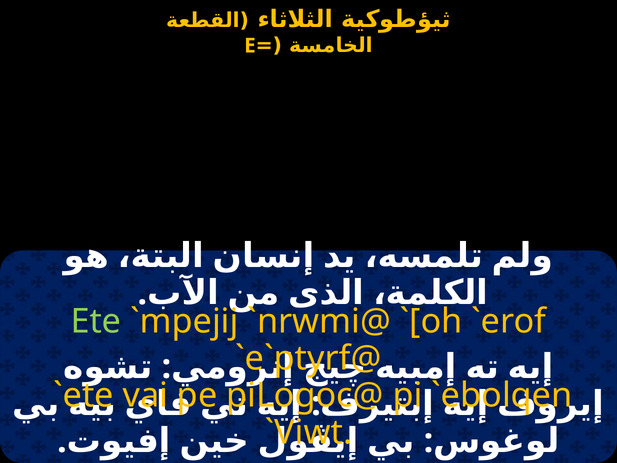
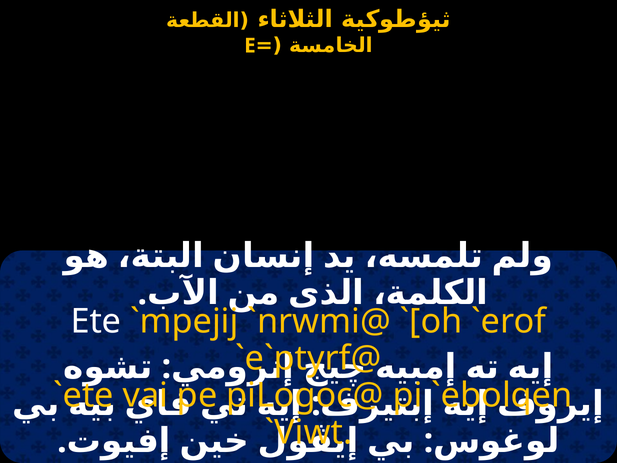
Ete colour: light green -> white (96, 321)
